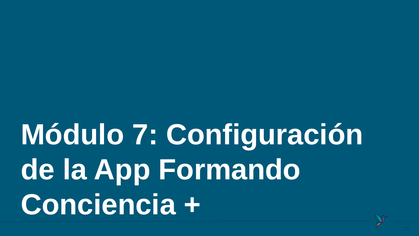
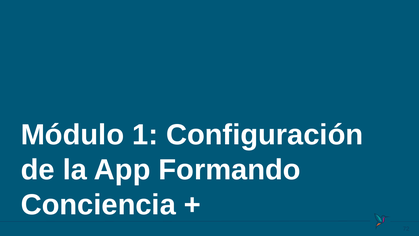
7: 7 -> 1 (145, 135)
